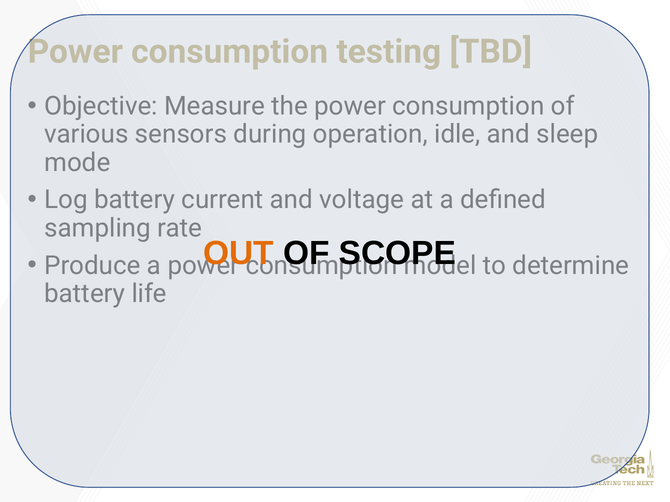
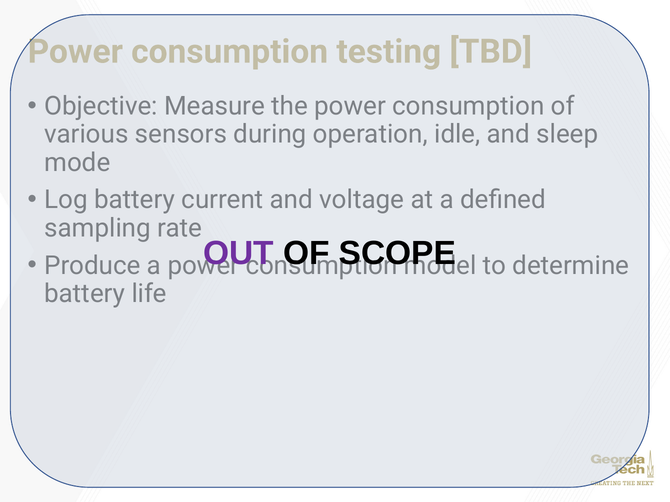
OUT colour: orange -> purple (238, 254)
